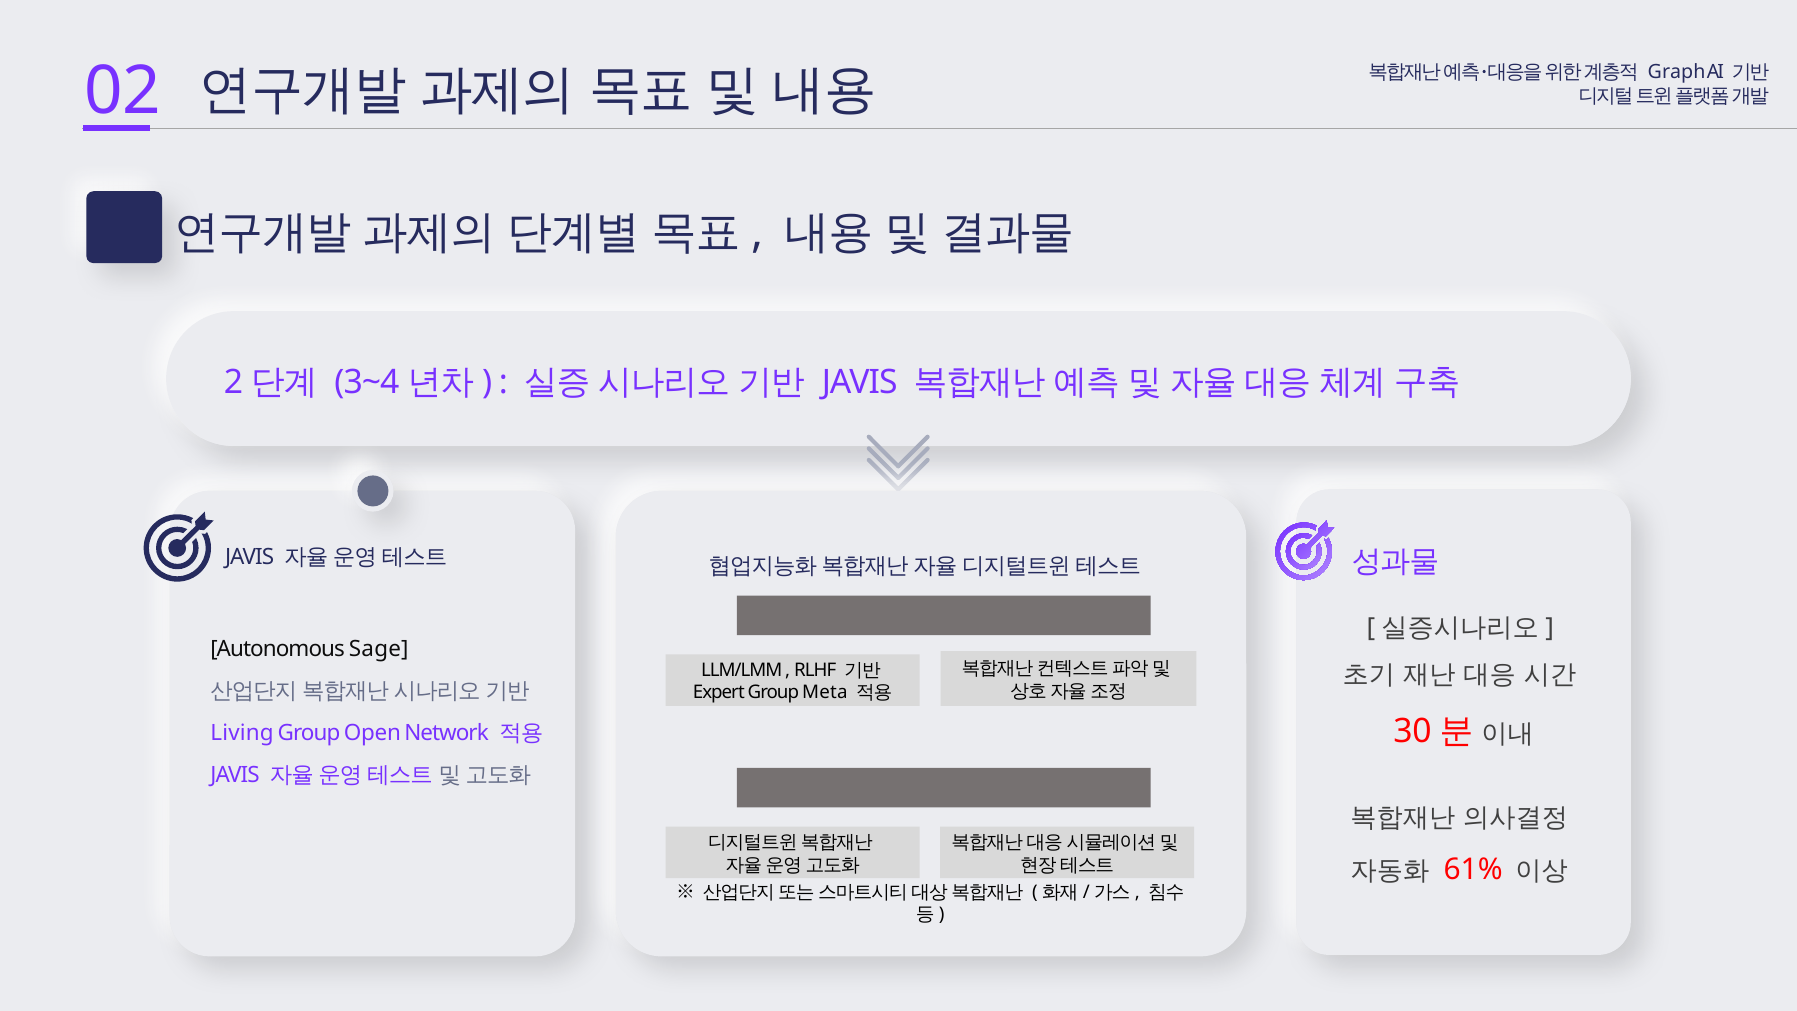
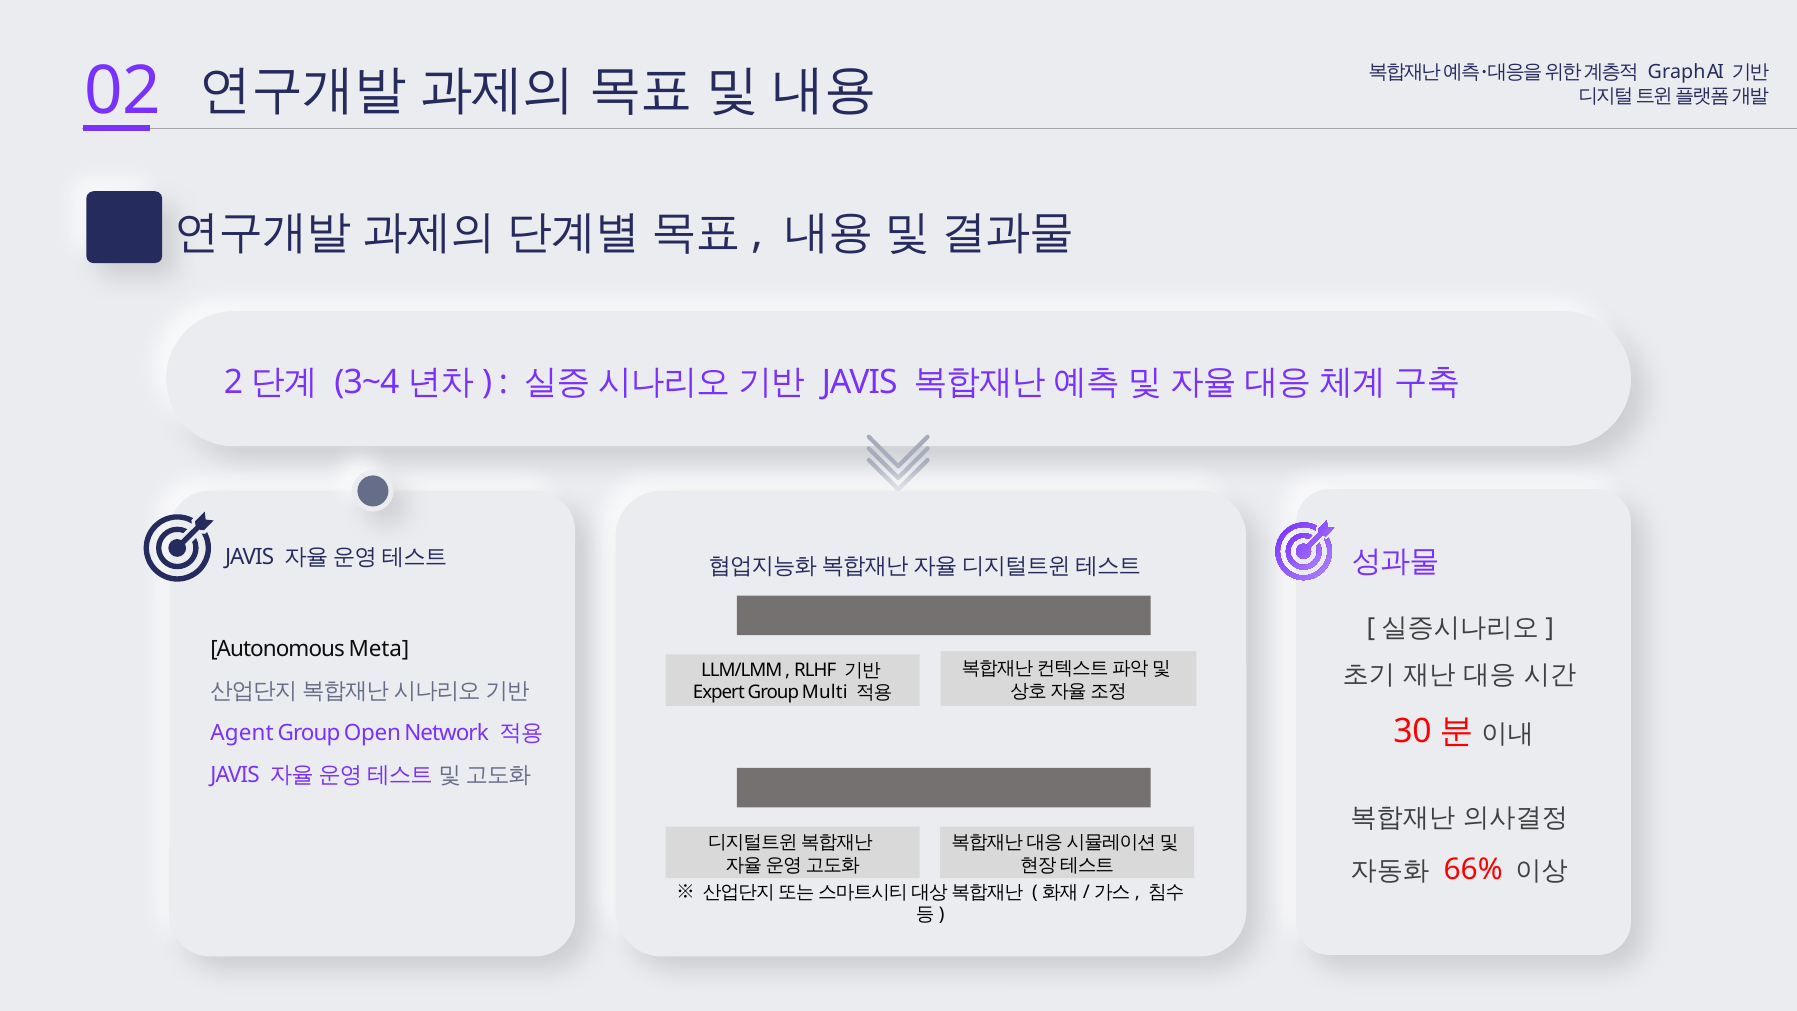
Sage: Sage -> Meta (379, 649)
Meta: Meta -> Multi (825, 692)
Living: Living -> Agent (242, 733)
61%: 61% -> 66% (1473, 870)
